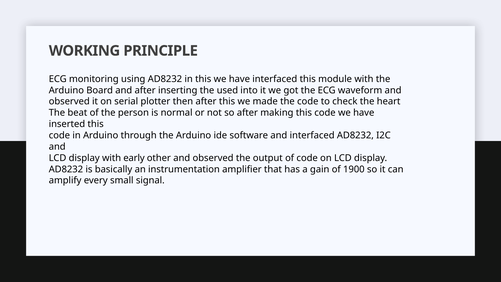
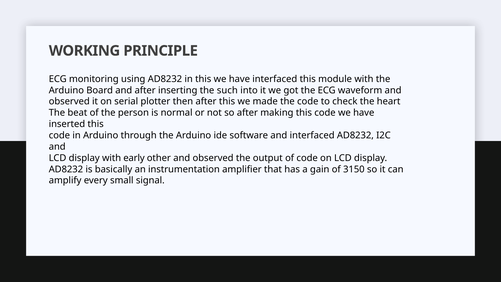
used: used -> such (227, 90)
1900: 1900 -> 3150 (354, 169)
